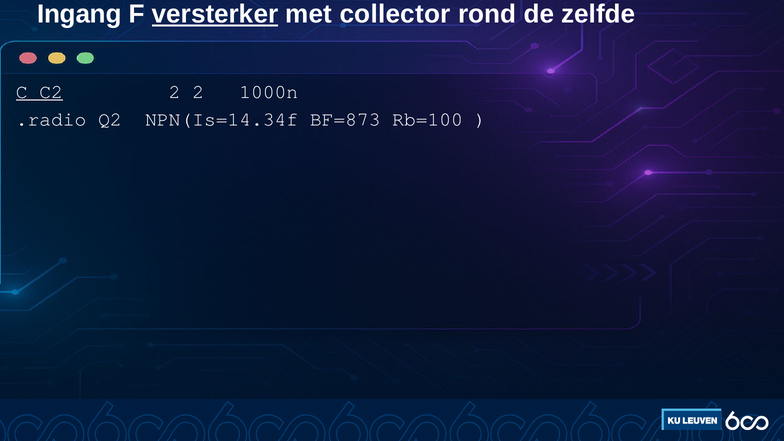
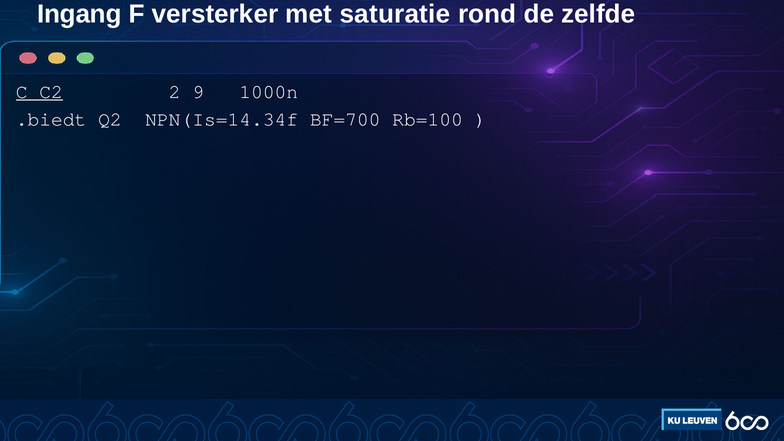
versterker underline: present -> none (215, 14)
collector: collector -> saturatie (395, 14)
2 2: 2 -> 9 (198, 92)
.radio: .radio -> .biedt (51, 119)
BF=873: BF=873 -> BF=700 (345, 119)
